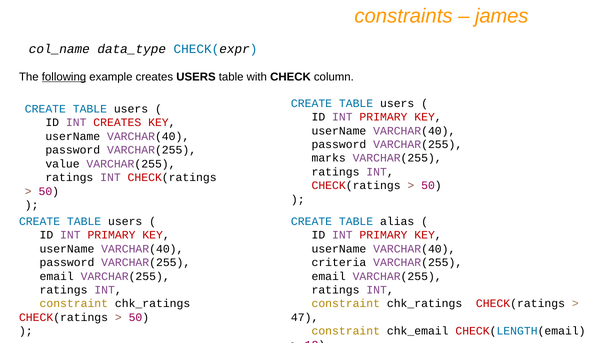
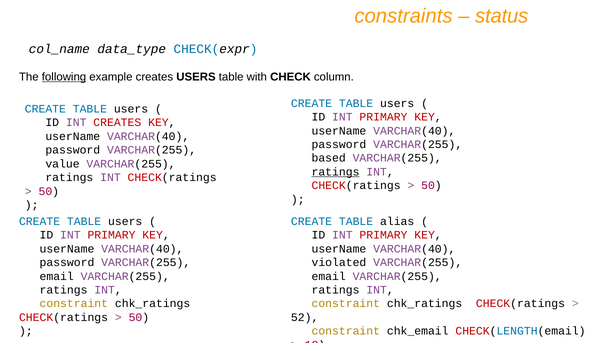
james: james -> status (502, 16)
marks: marks -> based (329, 158)
ratings underline: none -> present (336, 172)
criteria: criteria -> violated (339, 262)
47: 47 -> 52 (305, 317)
